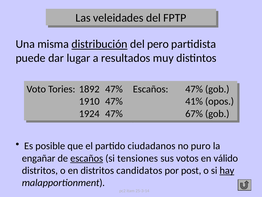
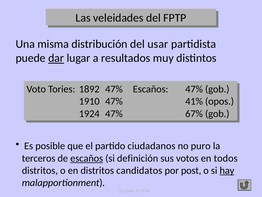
distribución underline: present -> none (99, 44)
pero: pero -> usar (158, 44)
dar underline: none -> present (56, 58)
engañar: engañar -> terceros (39, 158)
tensiones: tensiones -> definición (138, 158)
válido: válido -> todos (226, 158)
